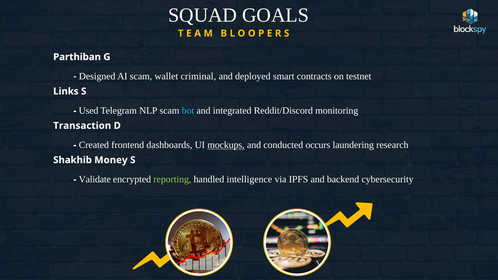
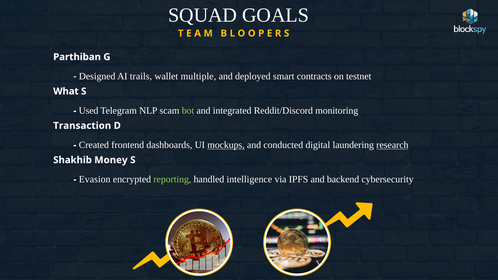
AI scam: scam -> trails (141, 76)
criminal: criminal -> multiple (198, 76)
Links: Links -> What (66, 91)
bot colour: light blue -> light green (188, 111)
occurs: occurs -> digital (318, 145)
research underline: none -> present (392, 145)
Validate: Validate -> Evasion (95, 179)
